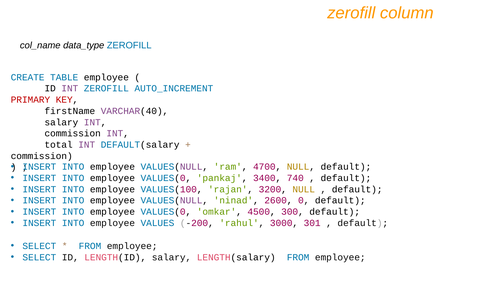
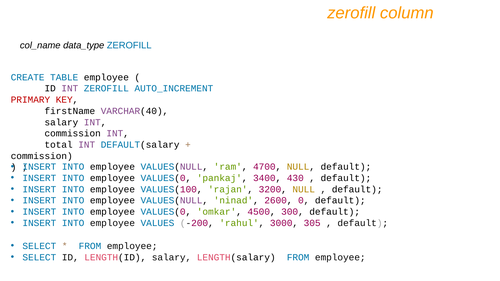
740: 740 -> 430 (295, 178)
301: 301 -> 305 (312, 223)
